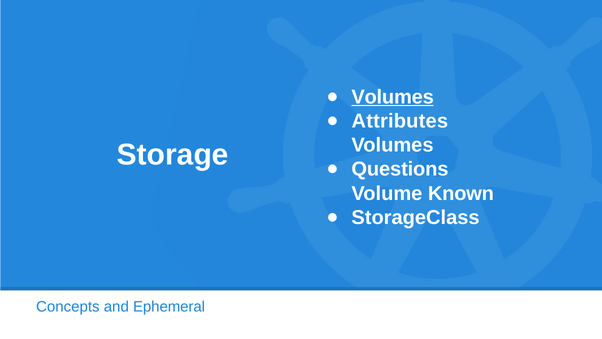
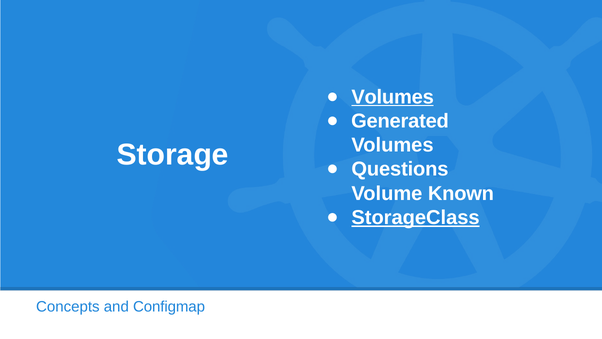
Attributes: Attributes -> Generated (400, 121)
StorageClass underline: none -> present (416, 217)
Ephemeral: Ephemeral -> Configmap (169, 306)
